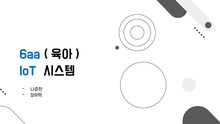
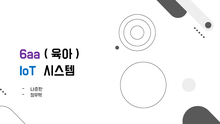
6aa colour: blue -> purple (30, 54)
